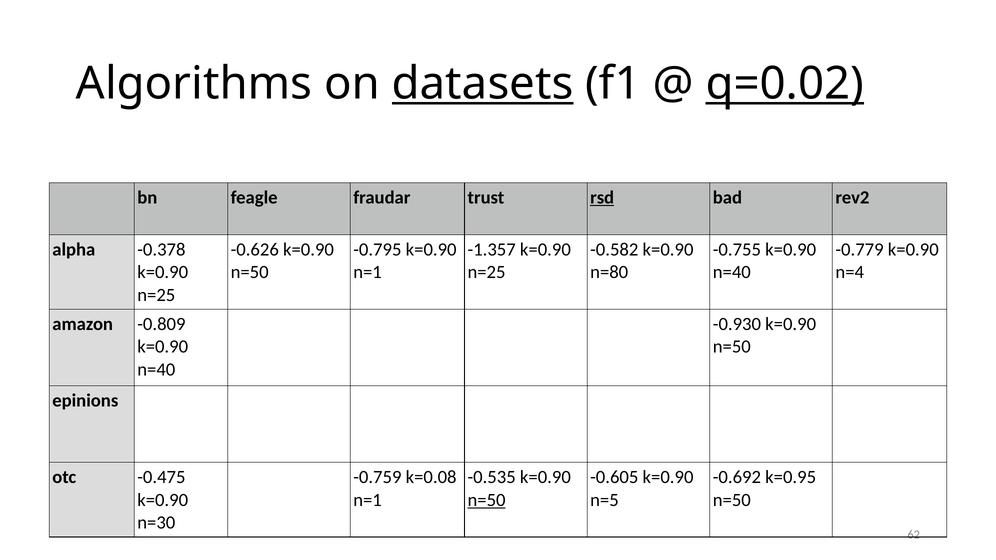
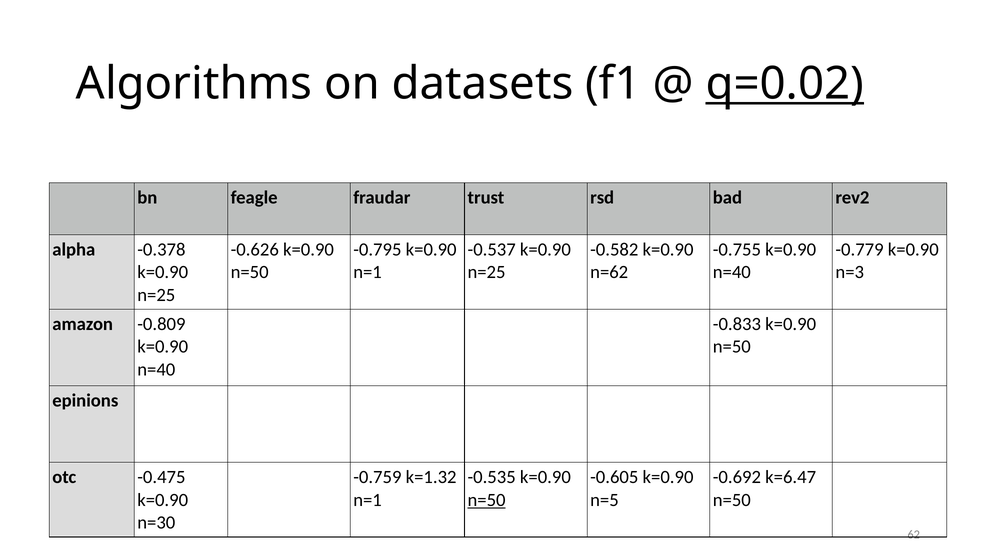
datasets underline: present -> none (483, 84)
rsd underline: present -> none (602, 198)
-1.357: -1.357 -> -0.537 (492, 249)
n=80: n=80 -> n=62 (609, 272)
n=4: n=4 -> n=3 (850, 272)
-0.930: -0.930 -> -0.833 (737, 324)
k=0.08: k=0.08 -> k=1.32 (431, 477)
k=0.95: k=0.95 -> k=6.47 (791, 477)
